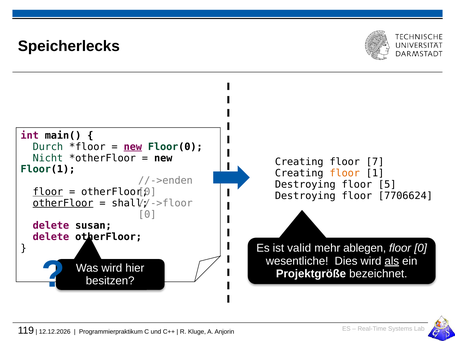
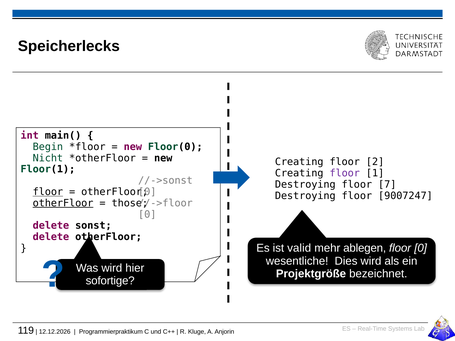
Durch: Durch -> Begin (48, 147)
new underline: present -> none (133, 147)
7: 7 -> 2 (375, 162)
floor colour: orange -> purple (345, 173)
//->enden: //->enden -> //->sonst (165, 181)
5: 5 -> 7 (387, 185)
7706624: 7706624 -> 9007247 (405, 196)
shall: shall -> those (130, 203)
susan: susan -> sonst (93, 226)
als underline: present -> none (392, 261)
besitzen: besitzen -> sofortige (110, 281)
